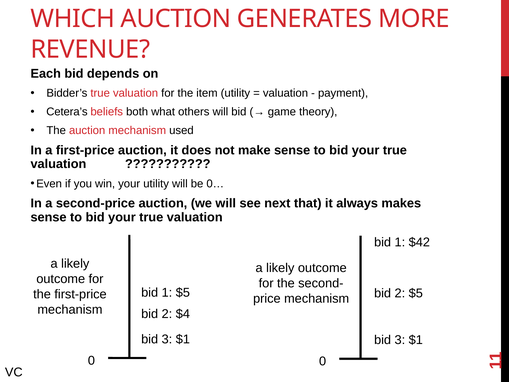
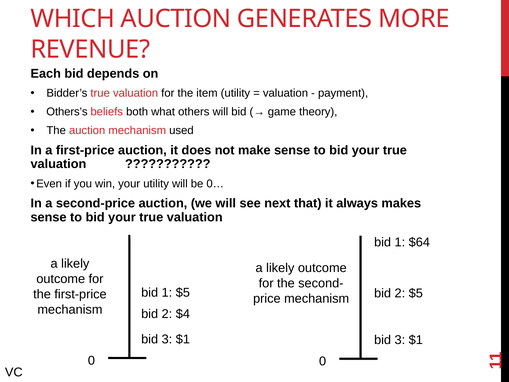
Cetera’s: Cetera’s -> Others’s (67, 112)
$42: $42 -> $64 (419, 242)
